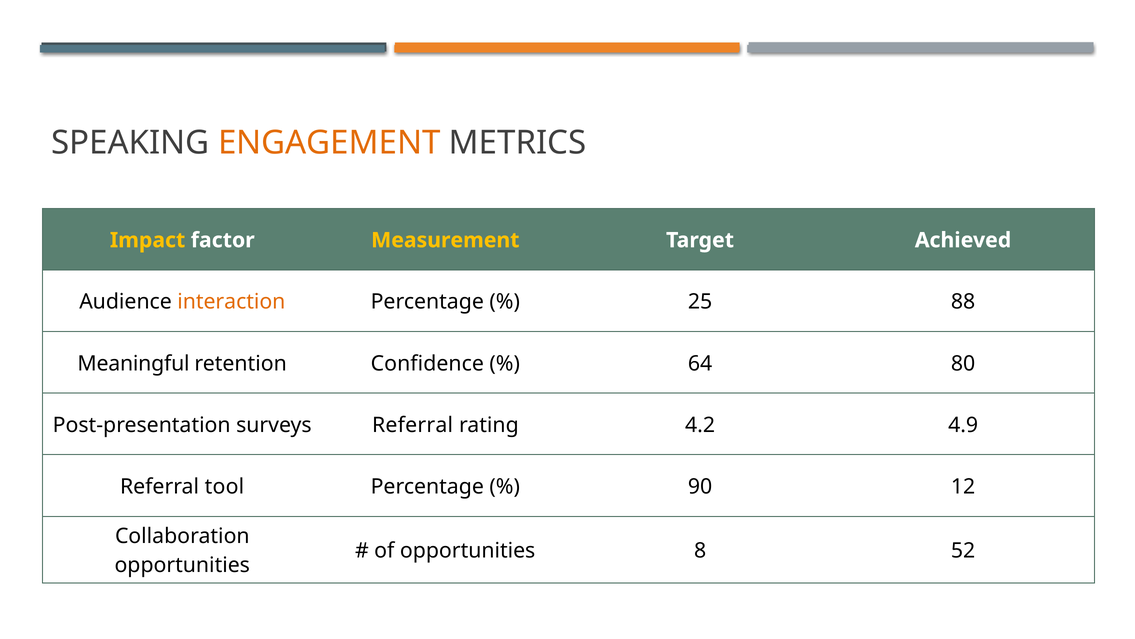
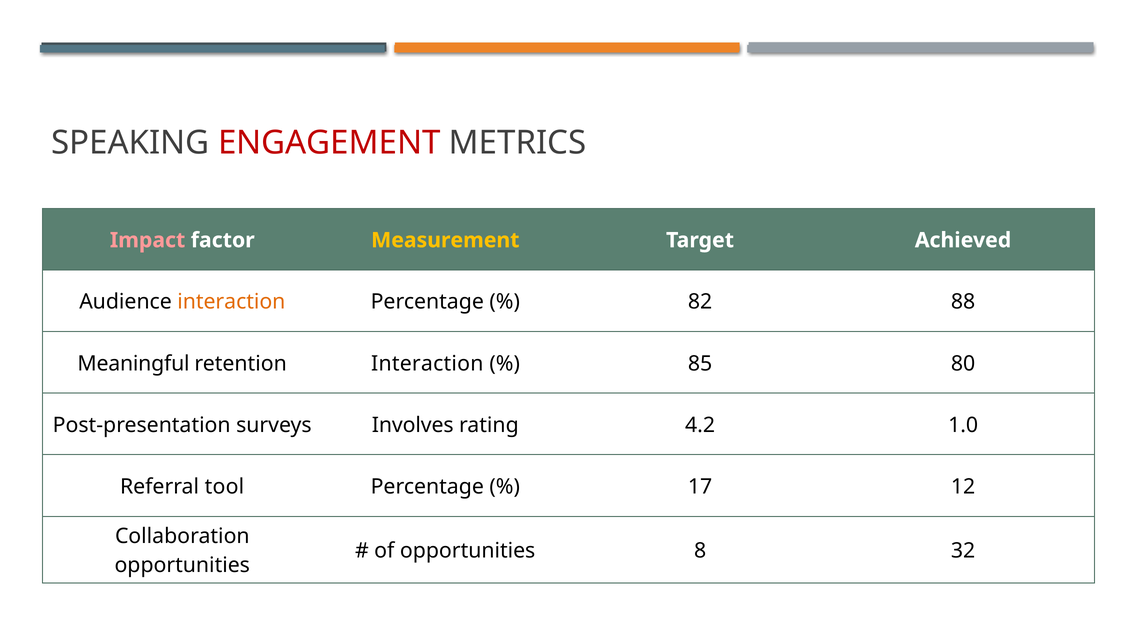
ENGAGEMENT colour: orange -> red (329, 143)
Impact colour: yellow -> pink (148, 240)
25: 25 -> 82 (700, 302)
retention Confidence: Confidence -> Interaction (427, 363)
64: 64 -> 85 (700, 363)
surveys Referral: Referral -> Involves (413, 425)
4.9: 4.9 -> 1.0 (963, 425)
90: 90 -> 17 (700, 486)
52: 52 -> 32 (963, 550)
